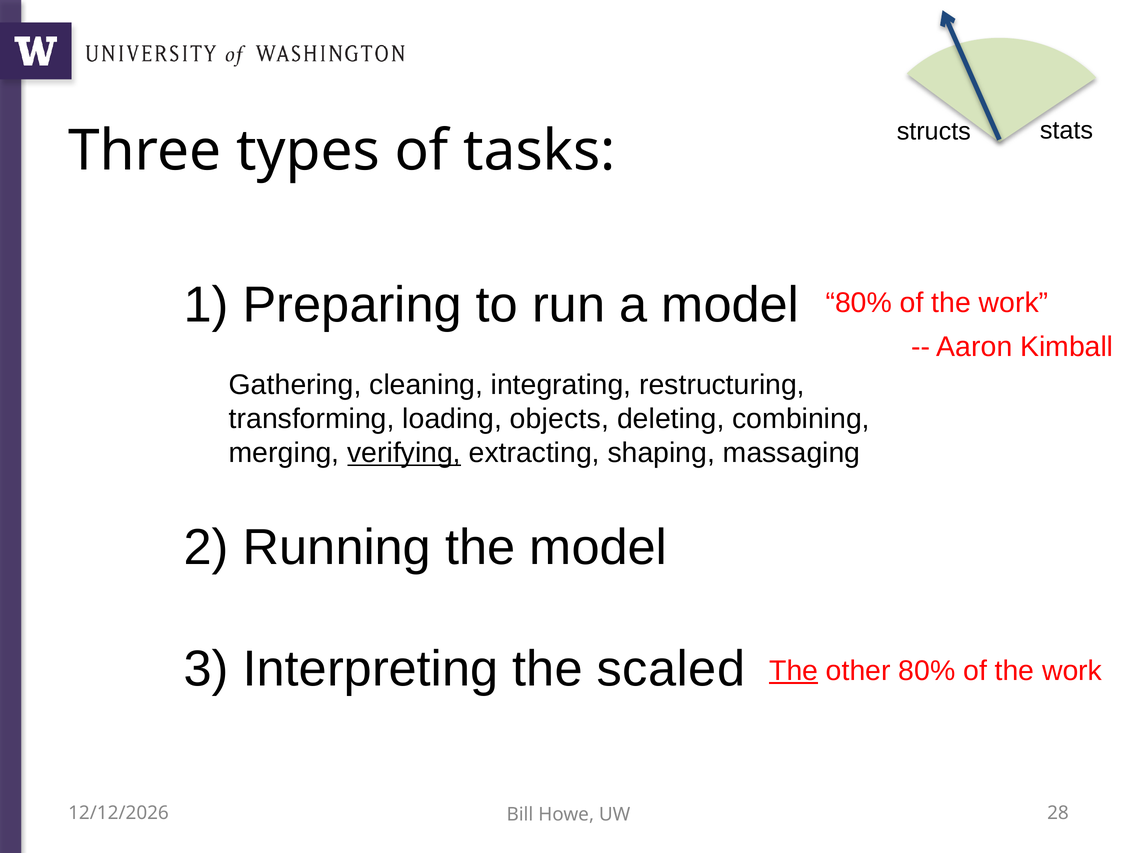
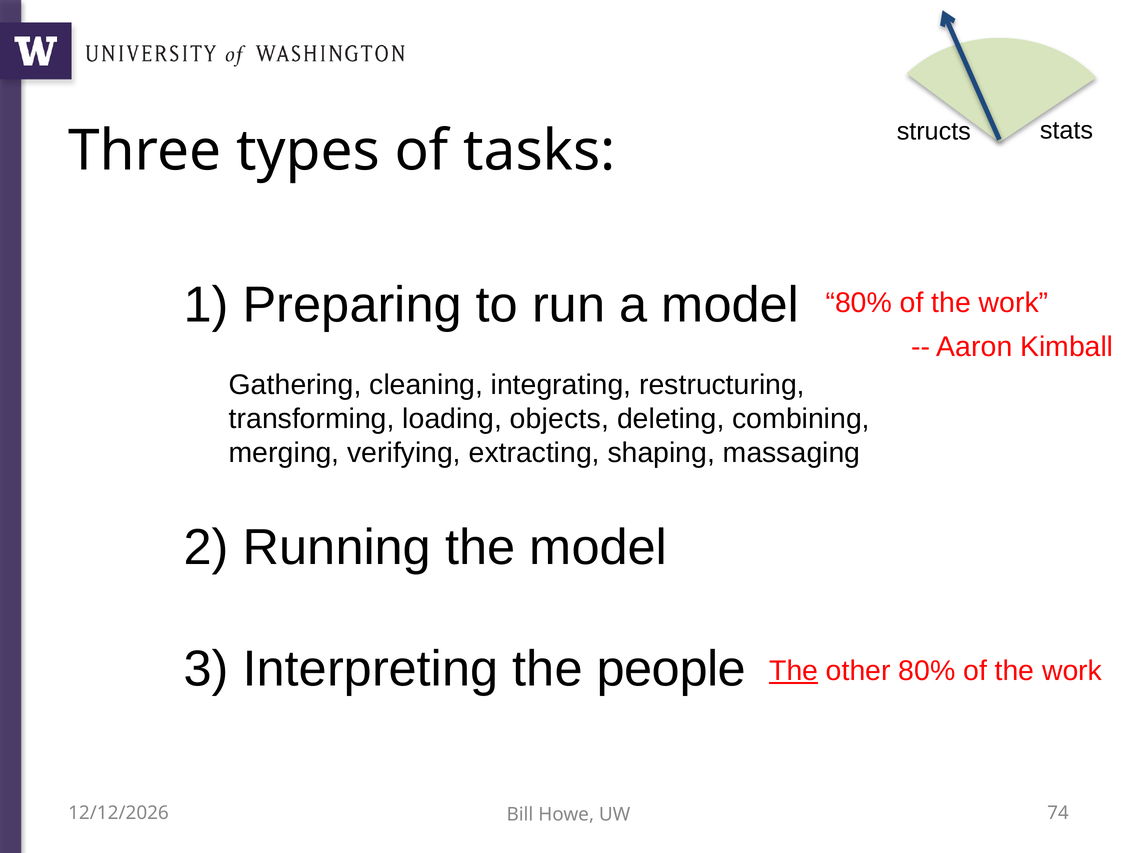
verifying underline: present -> none (404, 453)
scaled: scaled -> people (671, 669)
28: 28 -> 74 (1058, 813)
